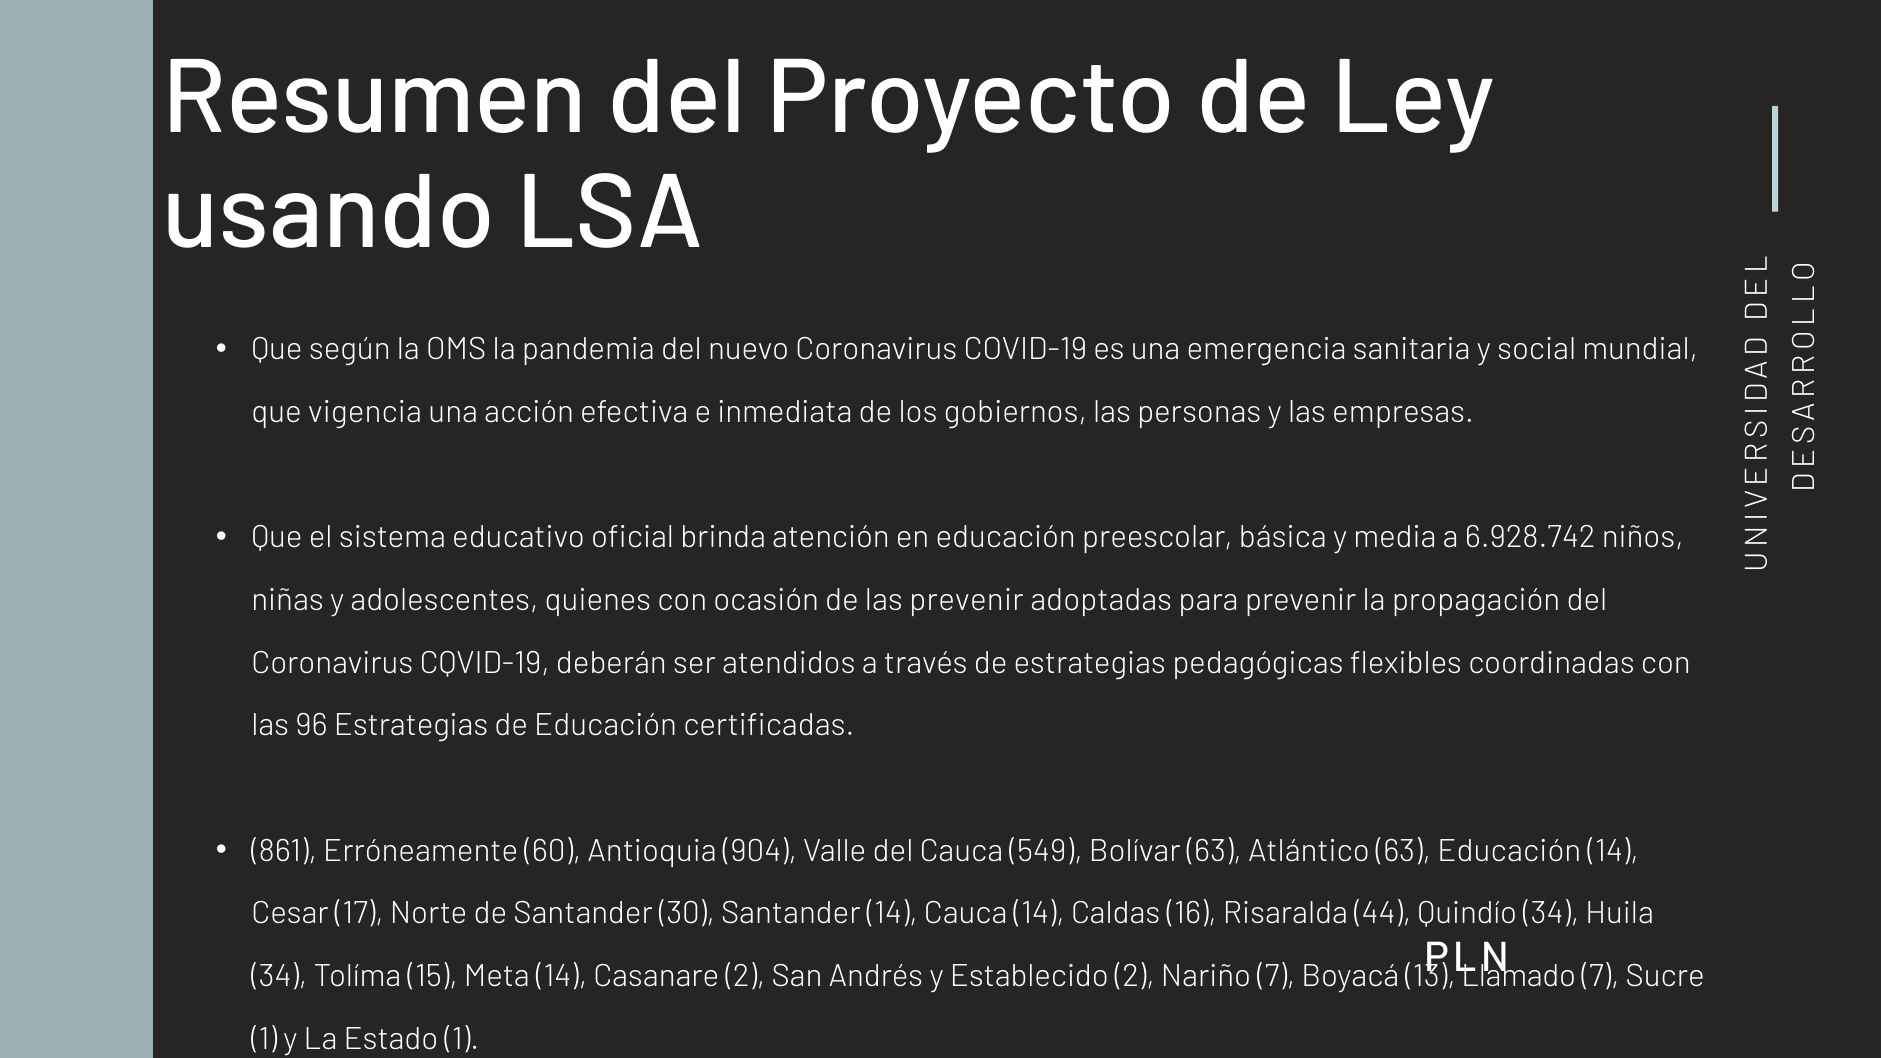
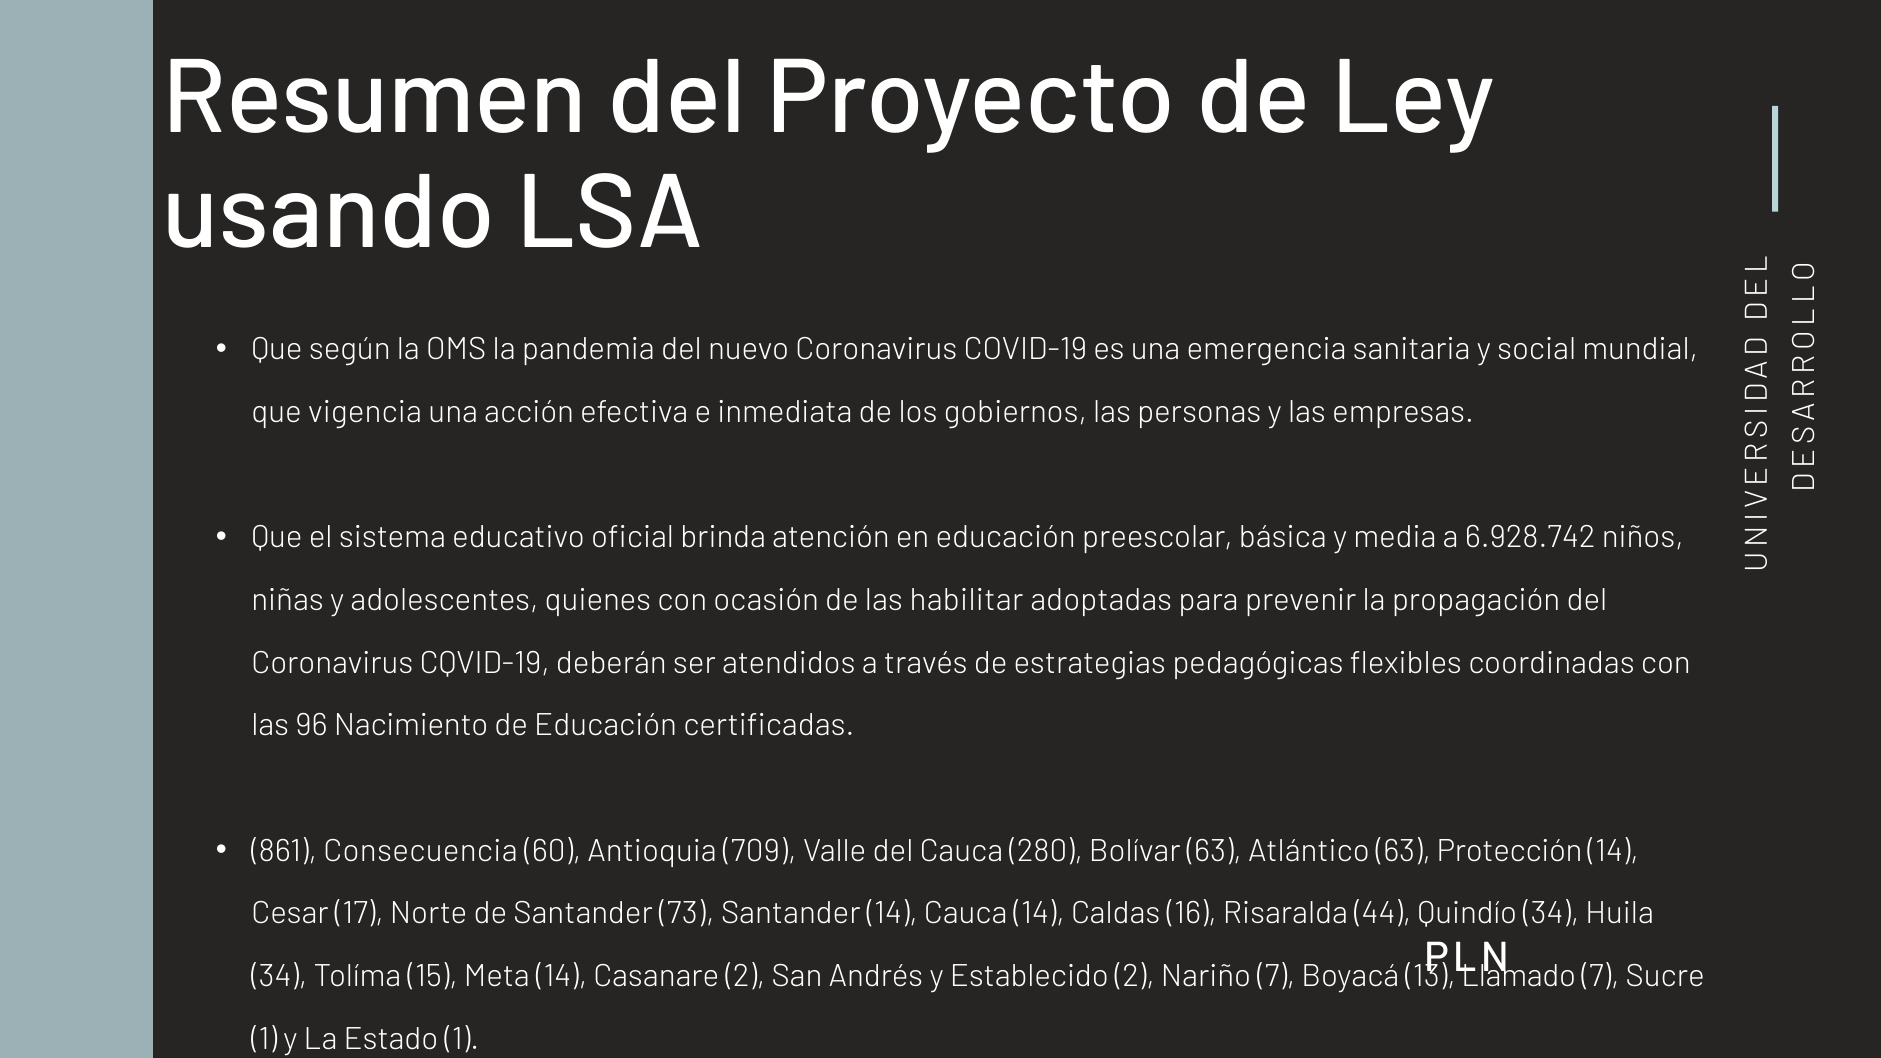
las prevenir: prevenir -> habilitar (966, 600)
96 Estrategias: Estrategias -> Nacimiento (411, 726)
Erróneamente: Erróneamente -> Consecuencia (421, 851)
904: 904 -> 709 (760, 851)
549: 549 -> 280 (1046, 851)
63 Educación: Educación -> Protección (1510, 851)
30: 30 -> 73 (687, 914)
